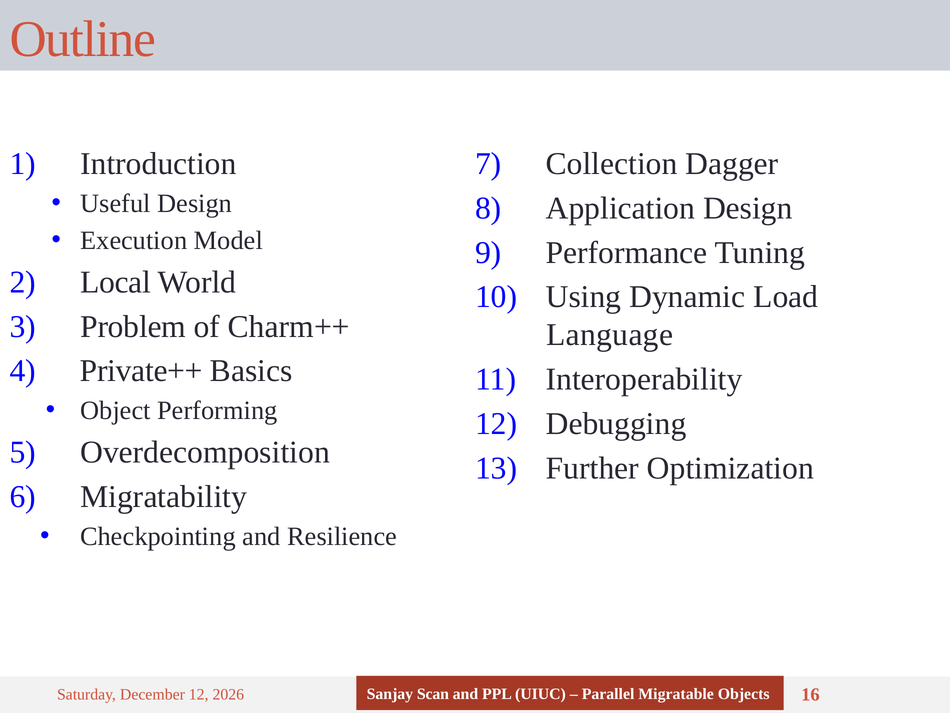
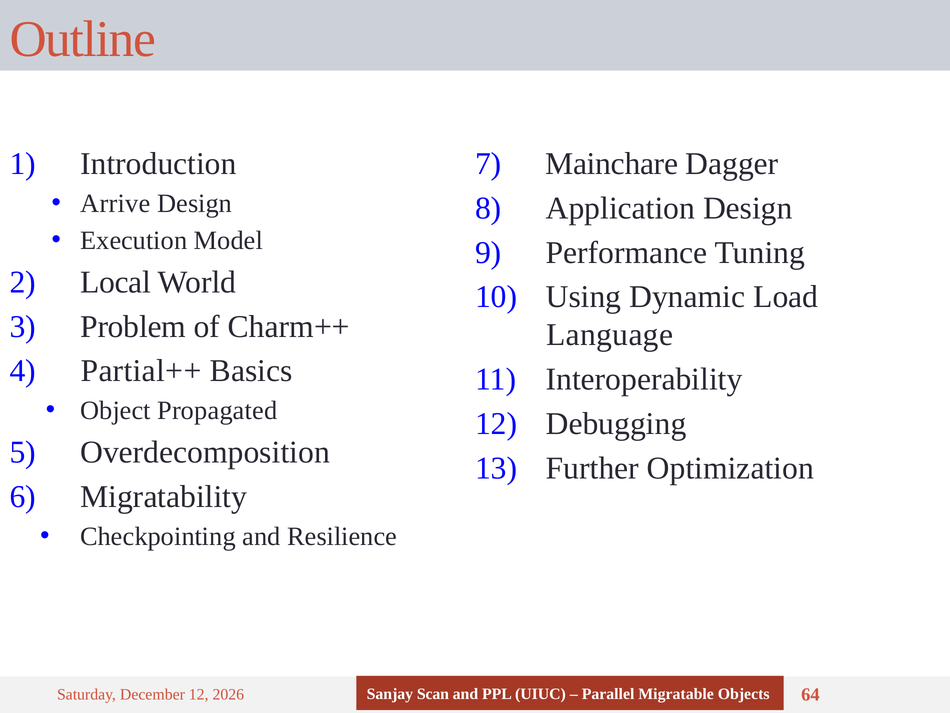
Collection: Collection -> Mainchare (612, 164)
Useful: Useful -> Arrive (115, 204)
Private++: Private++ -> Partial++ (141, 371)
Performing: Performing -> Propagated (217, 410)
16: 16 -> 64 (810, 694)
